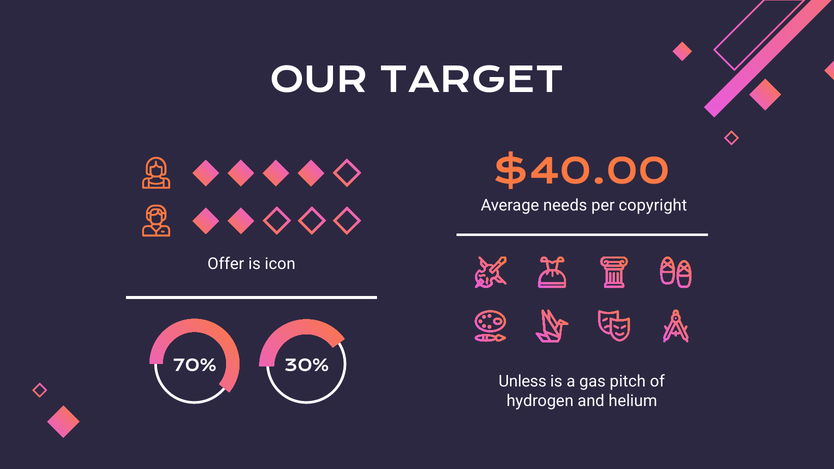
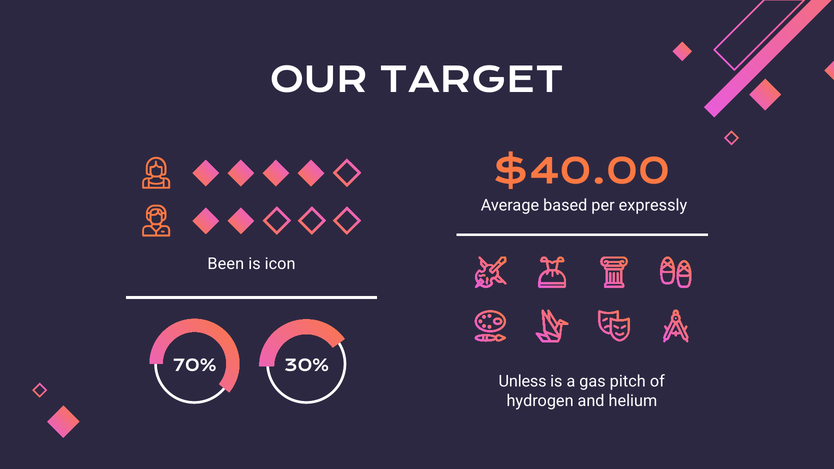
needs: needs -> based (565, 205)
copyright: copyright -> expressly (653, 205)
Offer: Offer -> Been (226, 264)
